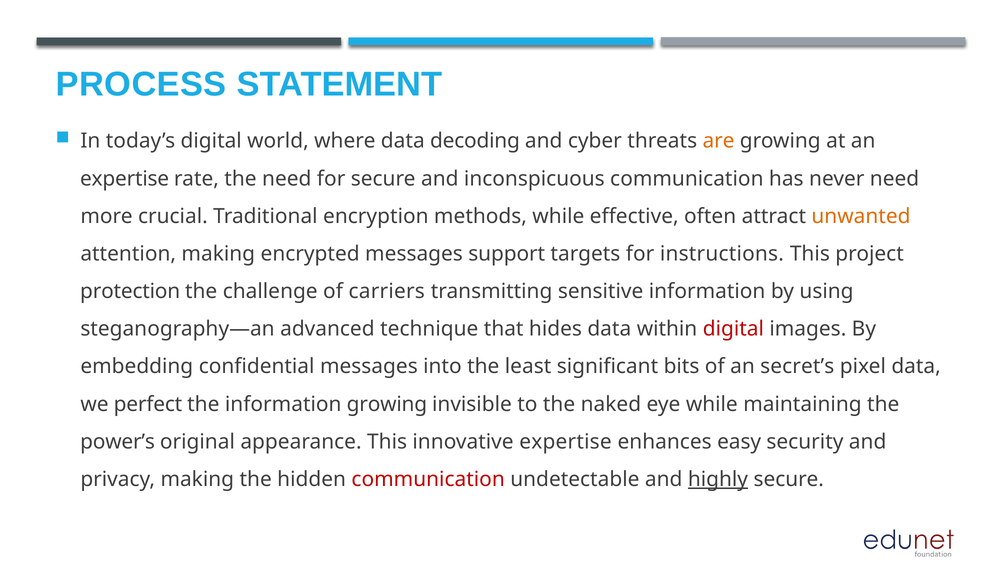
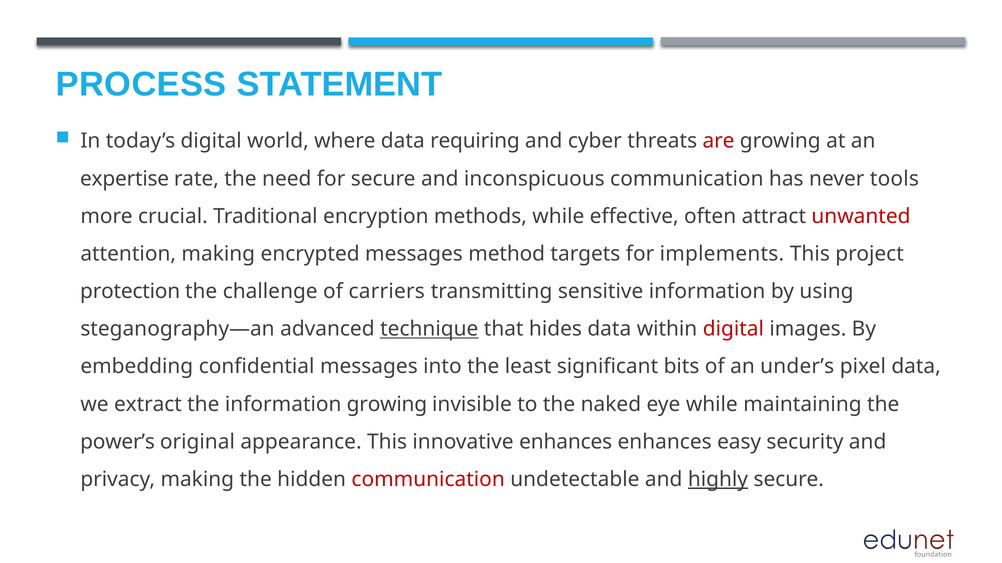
decoding: decoding -> requiring (475, 141)
are colour: orange -> red (718, 141)
never need: need -> tools (894, 179)
unwanted colour: orange -> red (861, 216)
support: support -> method (507, 254)
instructions: instructions -> implements (722, 254)
technique underline: none -> present (429, 329)
secret’s: secret’s -> under’s (797, 367)
perfect: perfect -> extract (148, 405)
innovative expertise: expertise -> enhances (566, 442)
